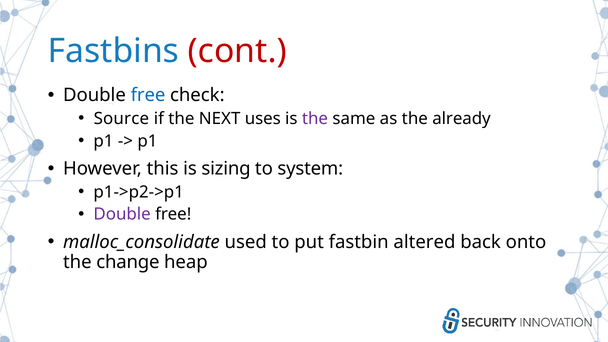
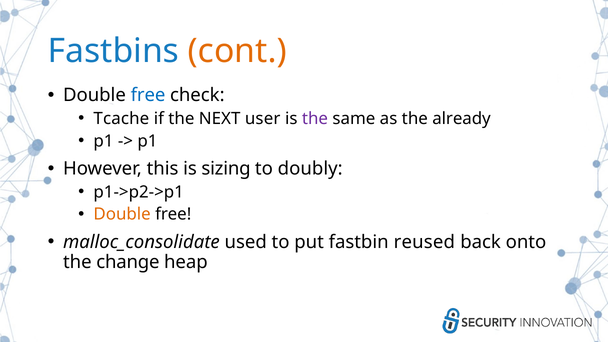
cont colour: red -> orange (237, 51)
Source: Source -> Tcache (121, 119)
uses: uses -> user (263, 119)
system: system -> doubly (310, 169)
Double colour: purple -> orange (122, 214)
altered: altered -> reused (424, 242)
